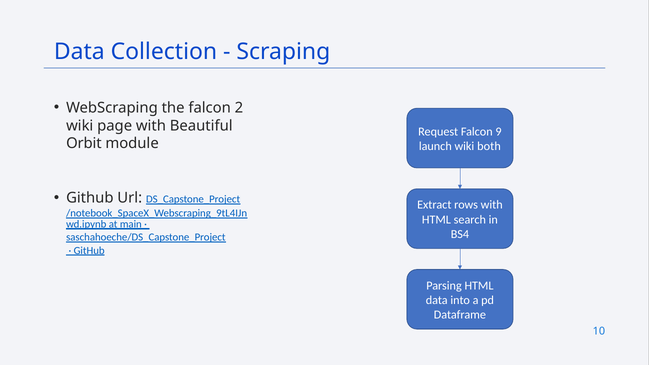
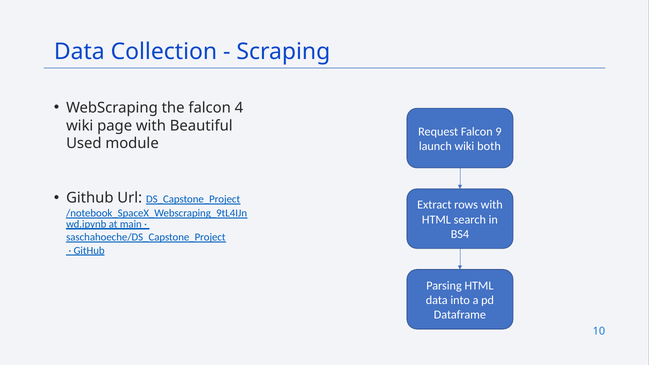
2: 2 -> 4 (239, 108)
Orbit: Orbit -> Used (84, 143)
